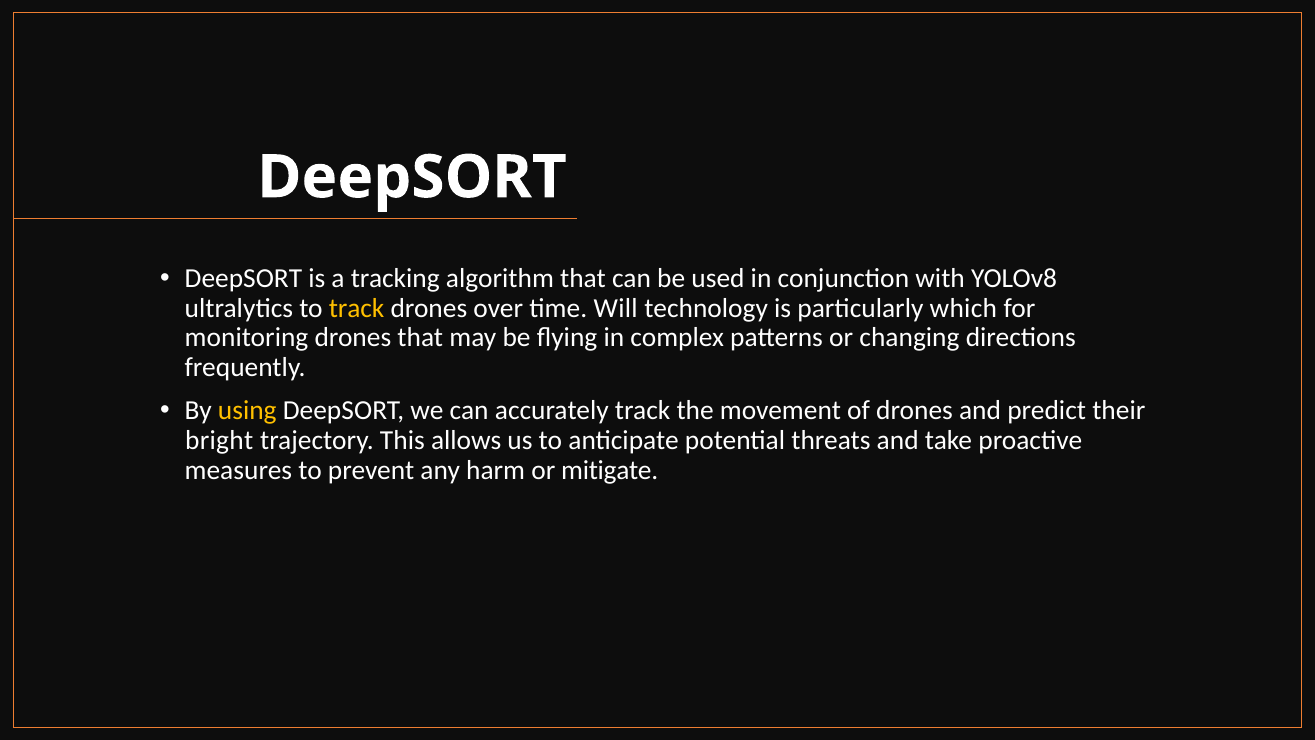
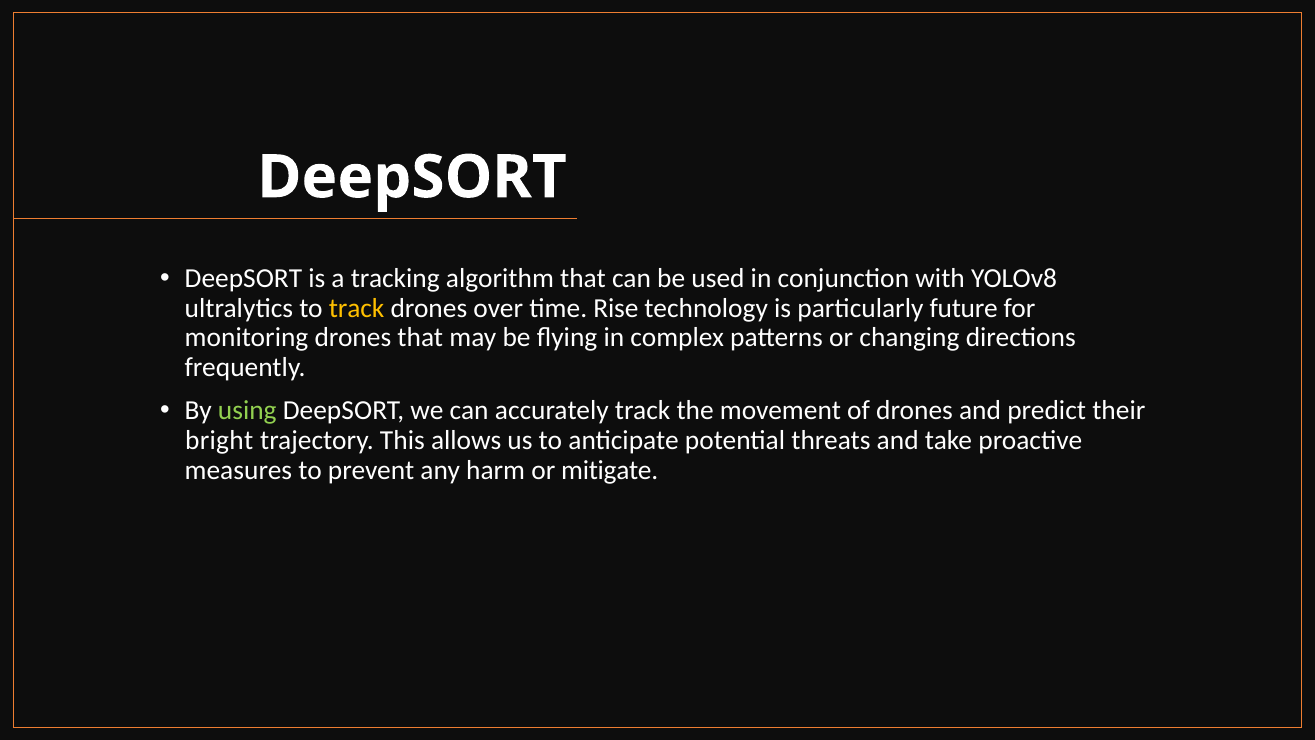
Will: Will -> Rise (616, 308)
which: which -> future (964, 308)
using colour: yellow -> light green (247, 411)
